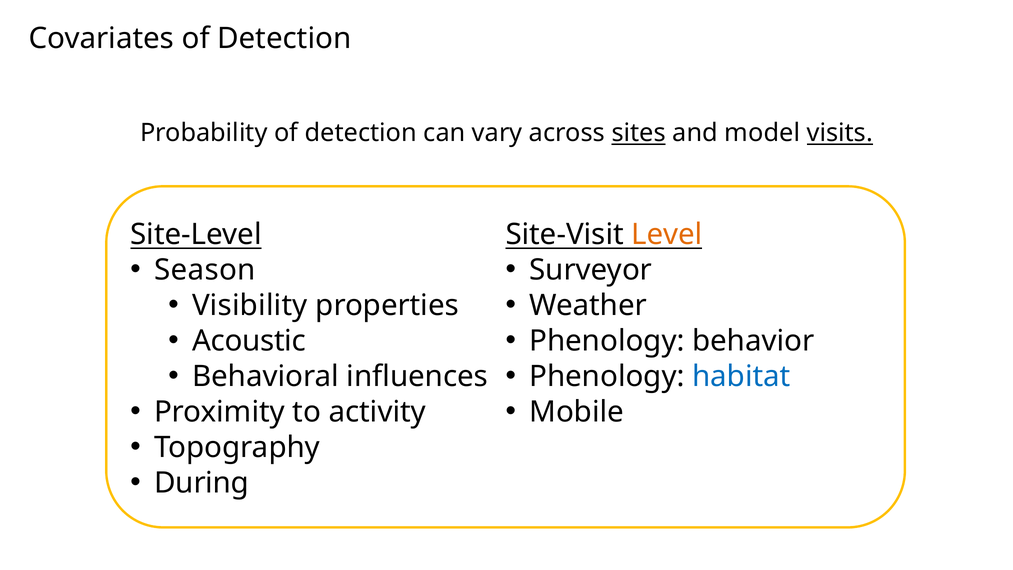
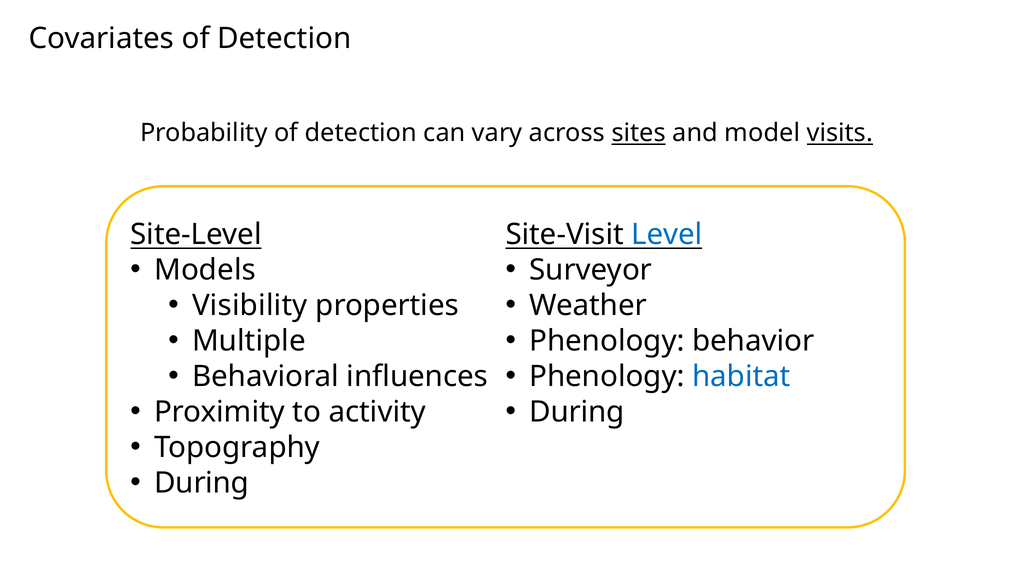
Level colour: orange -> blue (667, 235)
Season: Season -> Models (205, 270)
Acoustic: Acoustic -> Multiple (249, 341)
Mobile: Mobile -> During (577, 412)
